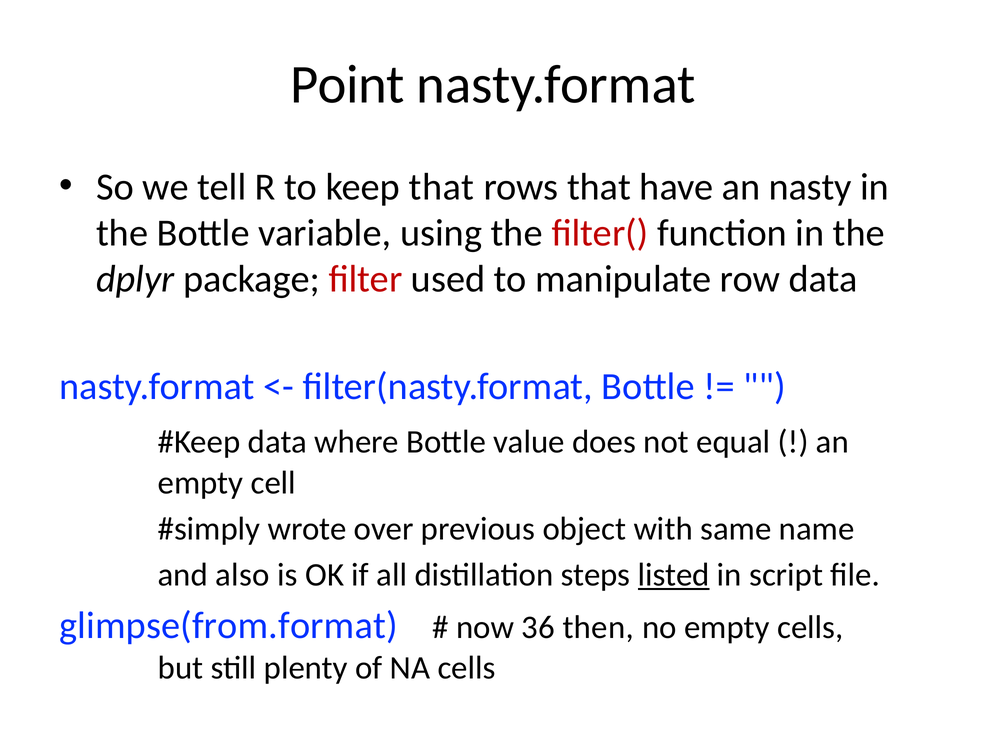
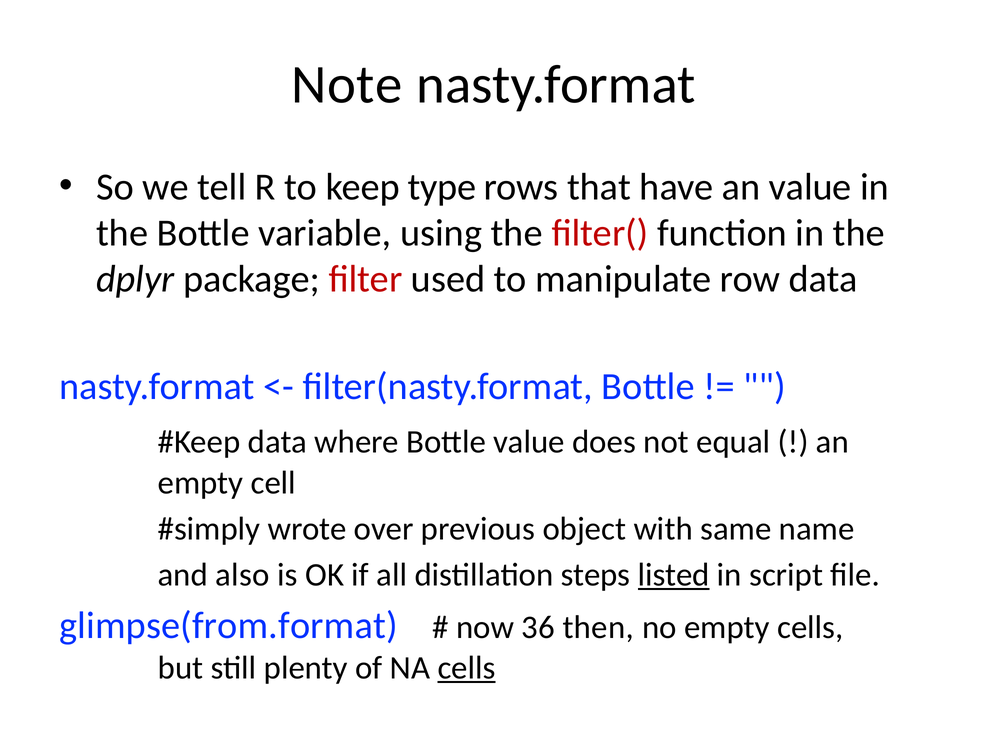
Point: Point -> Note (347, 84)
keep that: that -> type (442, 187)
an nasty: nasty -> value (810, 187)
cells underline: none -> present (467, 668)
